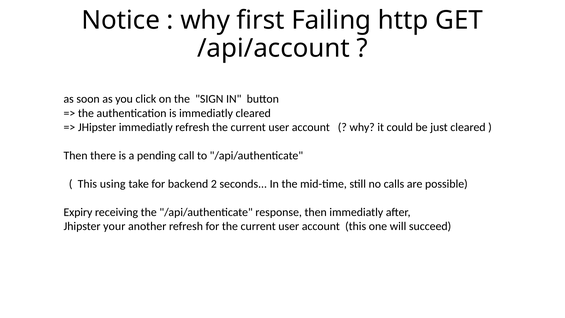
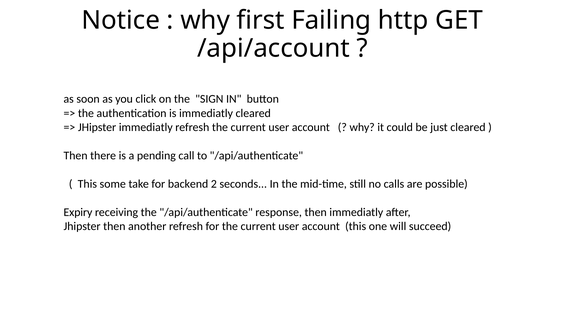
using: using -> some (113, 184)
Jhipster your: your -> then (114, 226)
